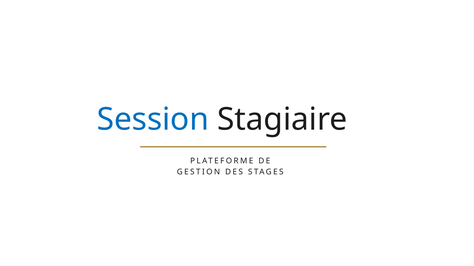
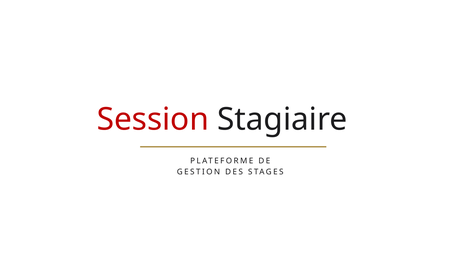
Session colour: blue -> red (153, 120)
